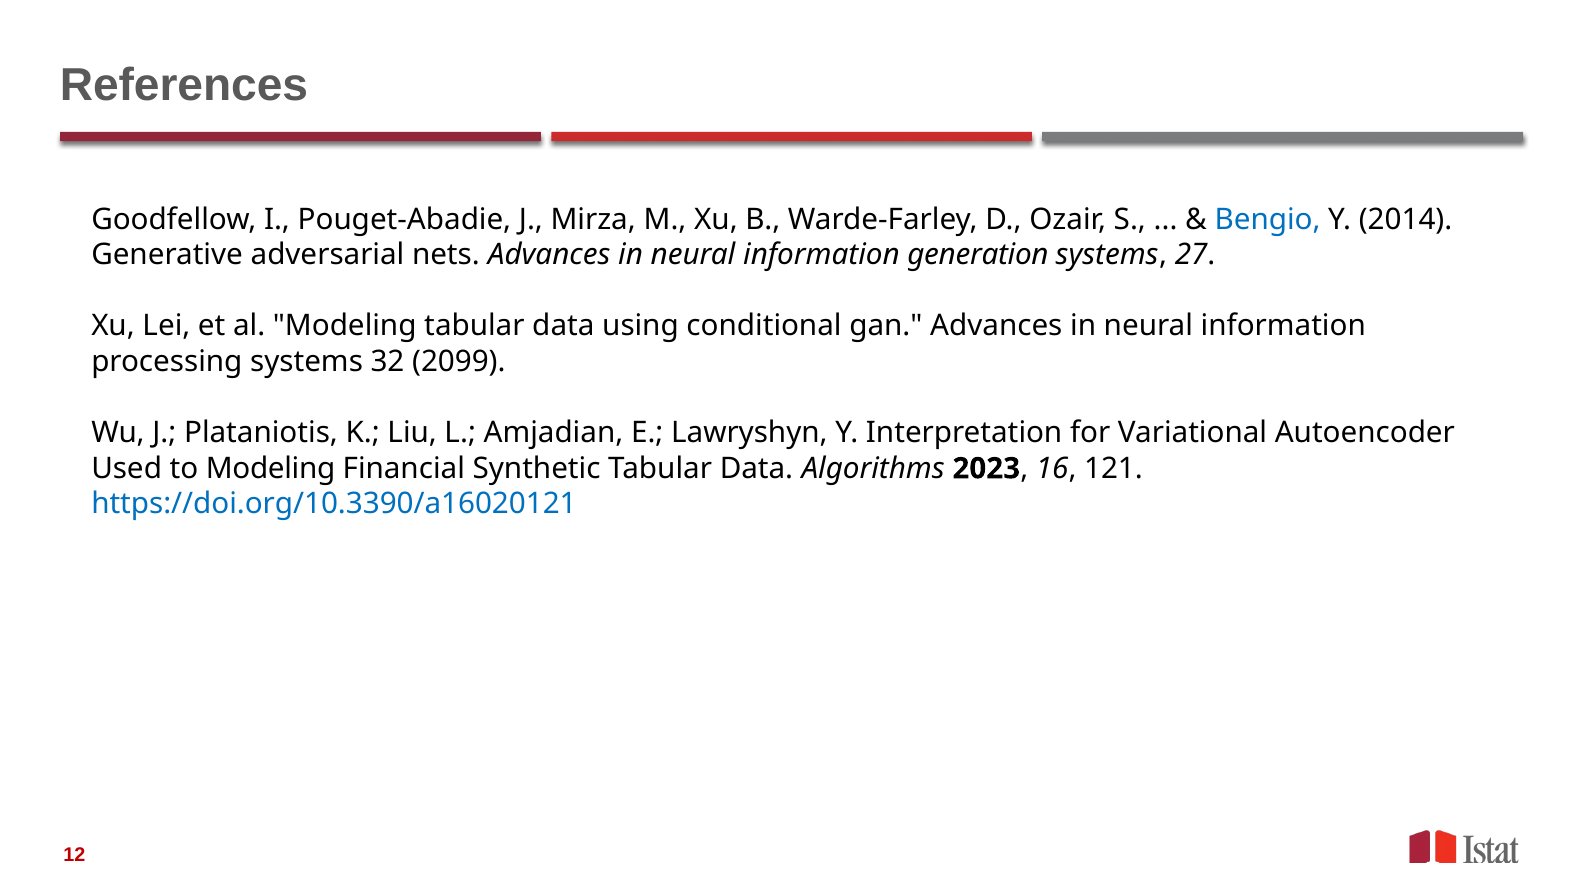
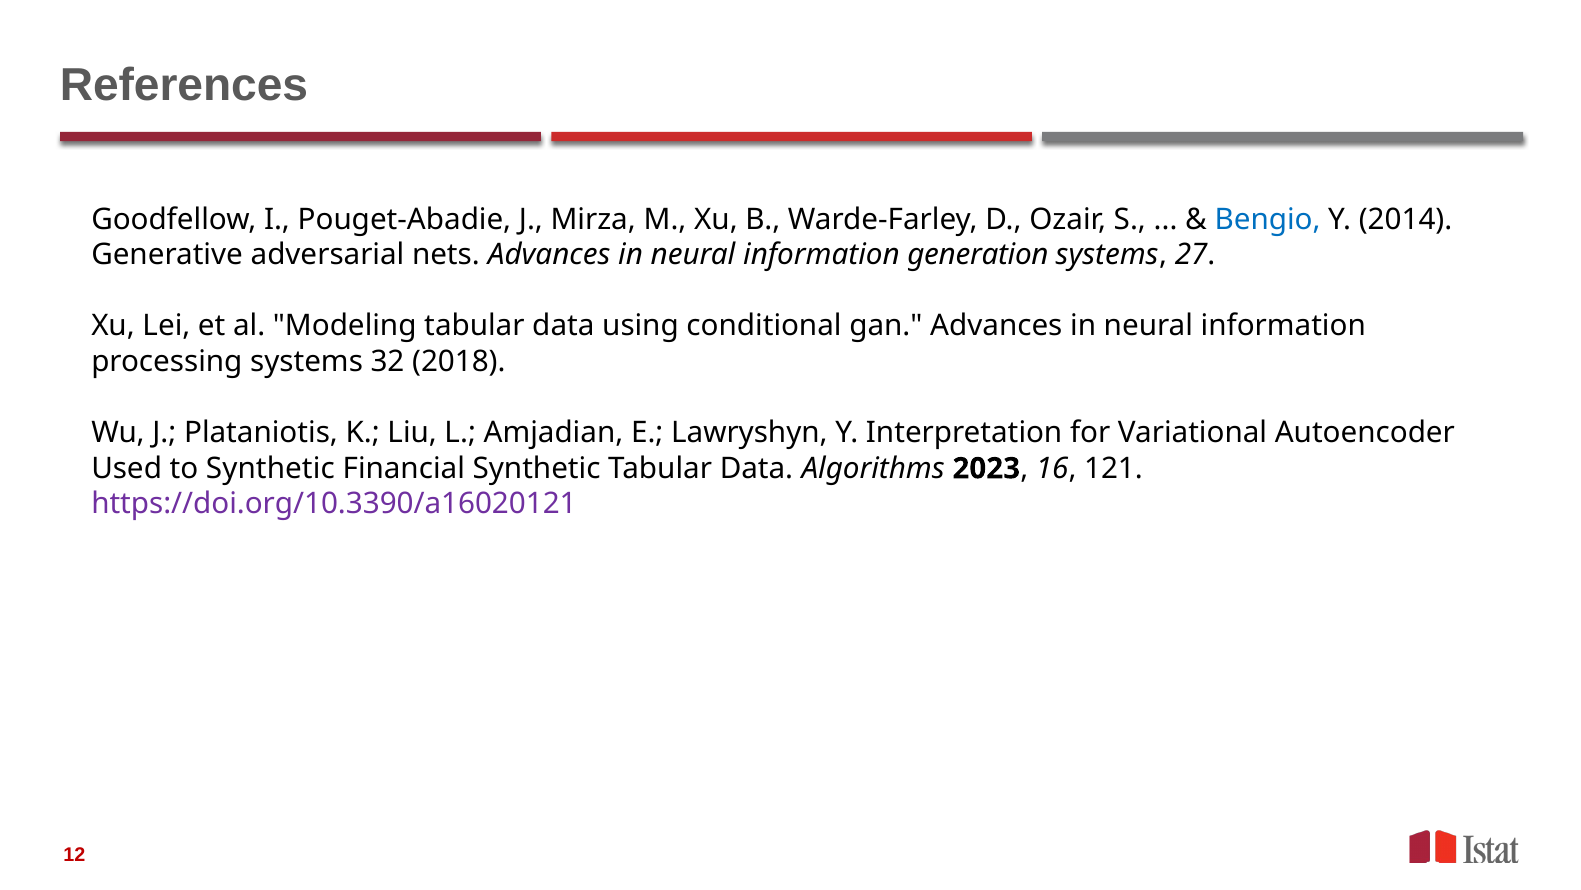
2099: 2099 -> 2018 (459, 361)
to Modeling: Modeling -> Synthetic (270, 468)
https://doi.org/10.3390/a16020121 colour: blue -> purple (334, 504)
